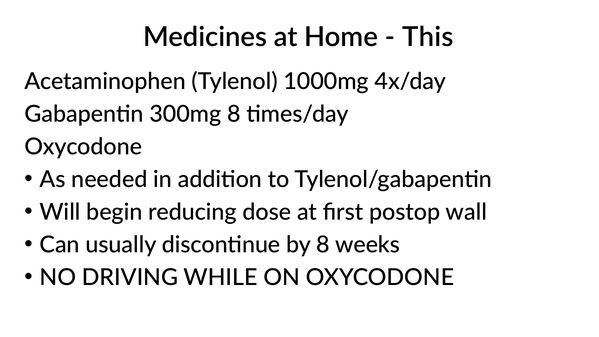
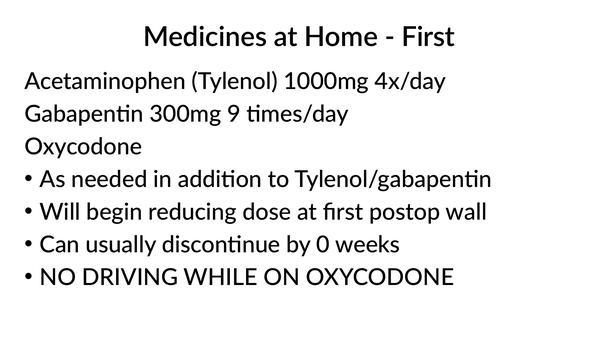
This: This -> First (428, 37)
300mg 8: 8 -> 9 (234, 114)
by 8: 8 -> 0 (323, 245)
